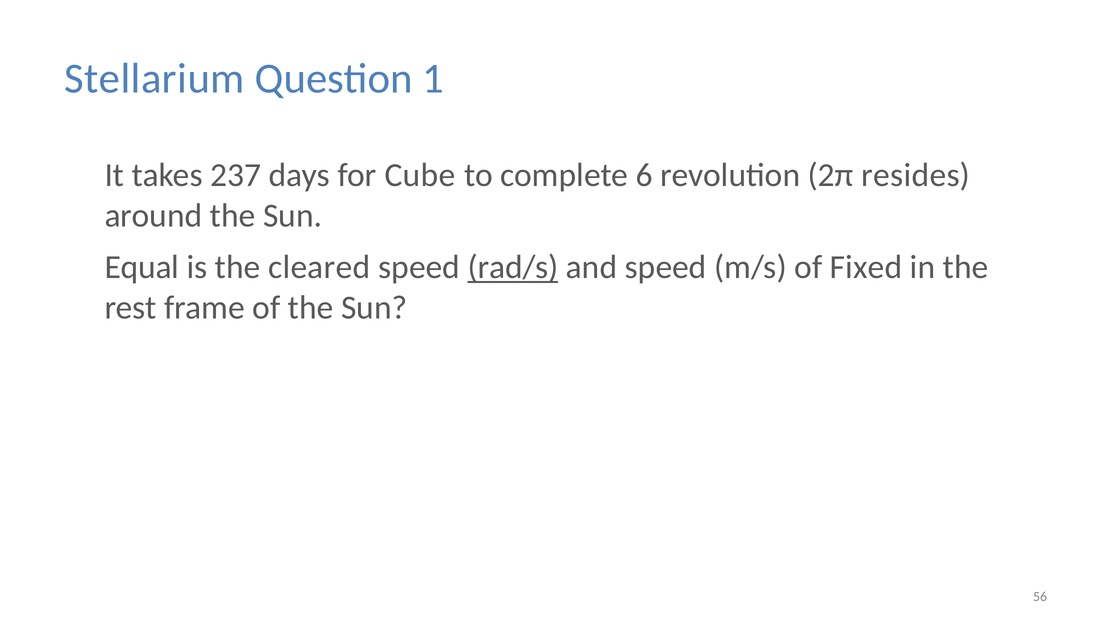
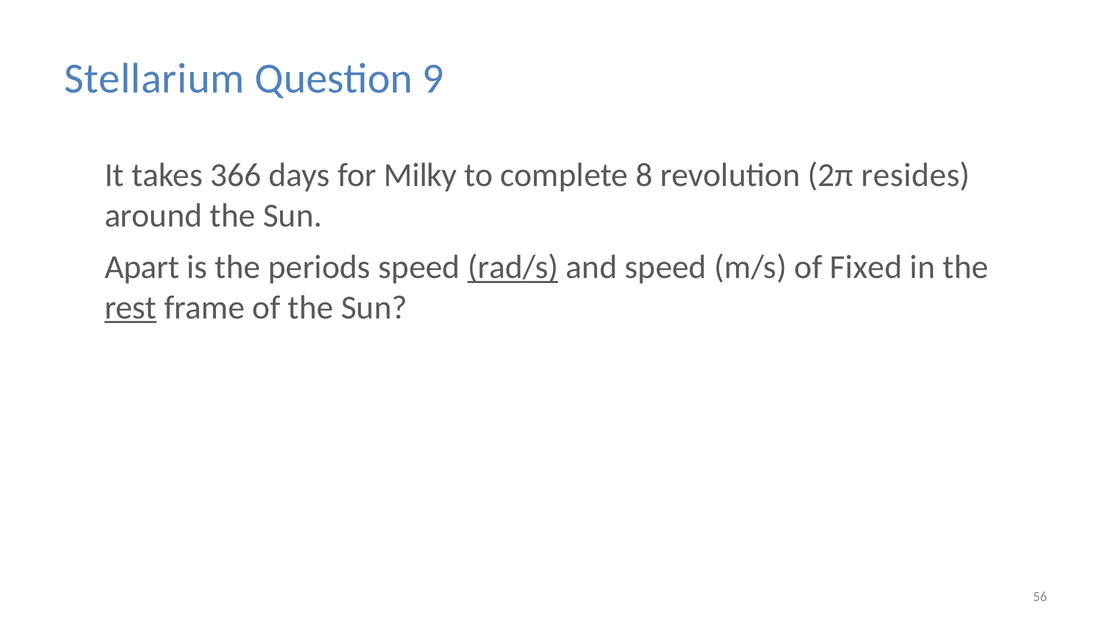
1: 1 -> 9 (433, 79)
237: 237 -> 366 (236, 175)
Cube: Cube -> Milky (420, 175)
6: 6 -> 8 (644, 175)
Equal: Equal -> Apart (142, 267)
cleared: cleared -> periods (319, 267)
rest underline: none -> present (131, 308)
